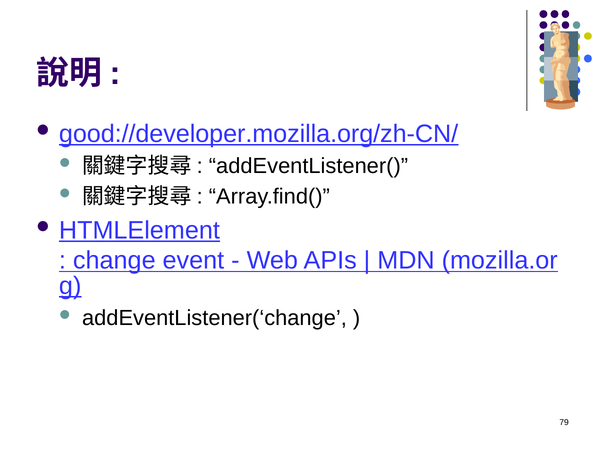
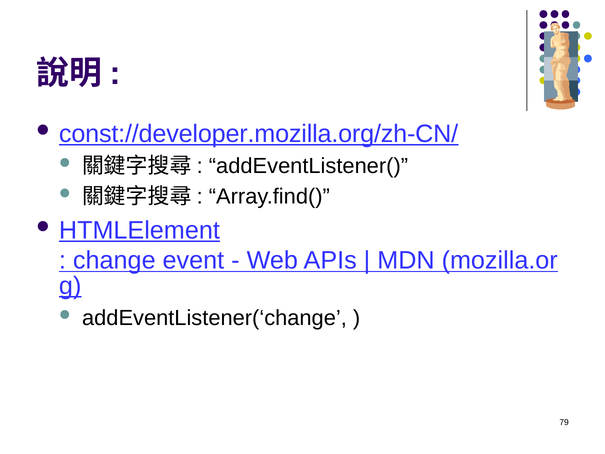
good://developer.mozilla.org/zh-CN/: good://developer.mozilla.org/zh-CN/ -> const://developer.mozilla.org/zh-CN/ (259, 134)
